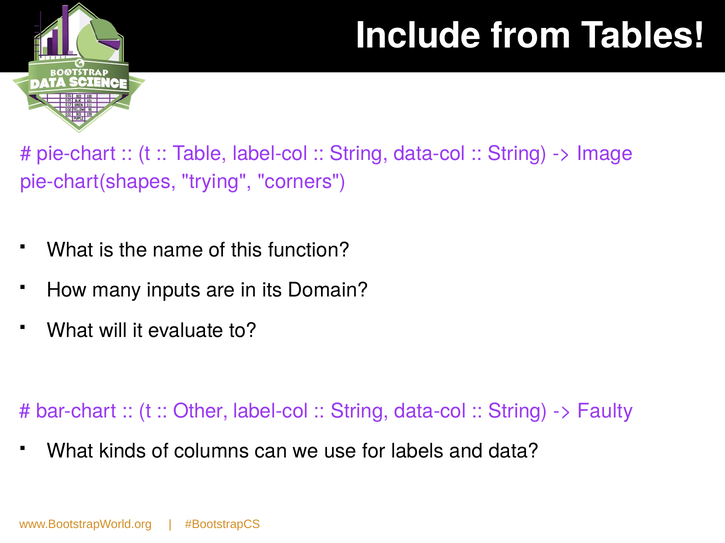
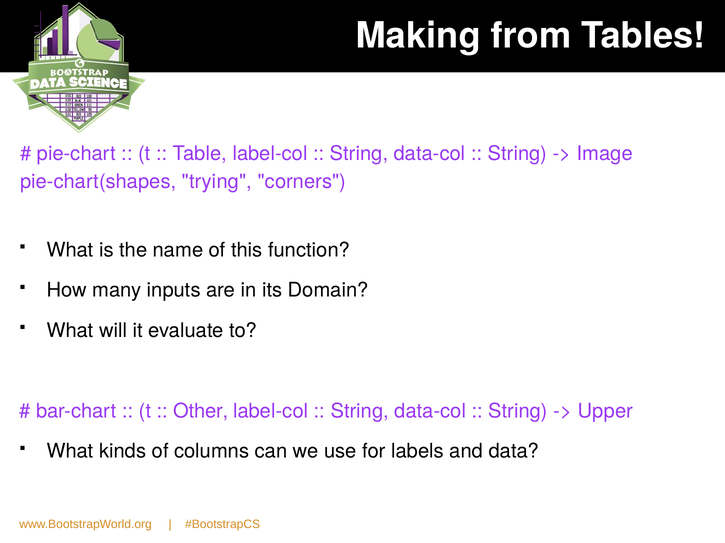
Include: Include -> Making (418, 36)
Faulty: Faulty -> Upper (605, 411)
